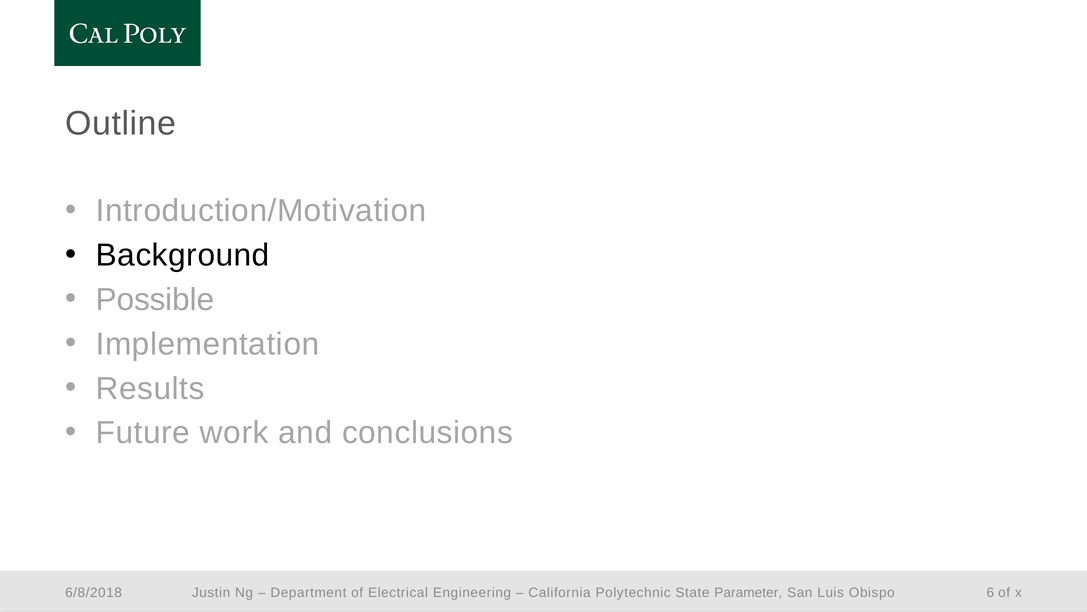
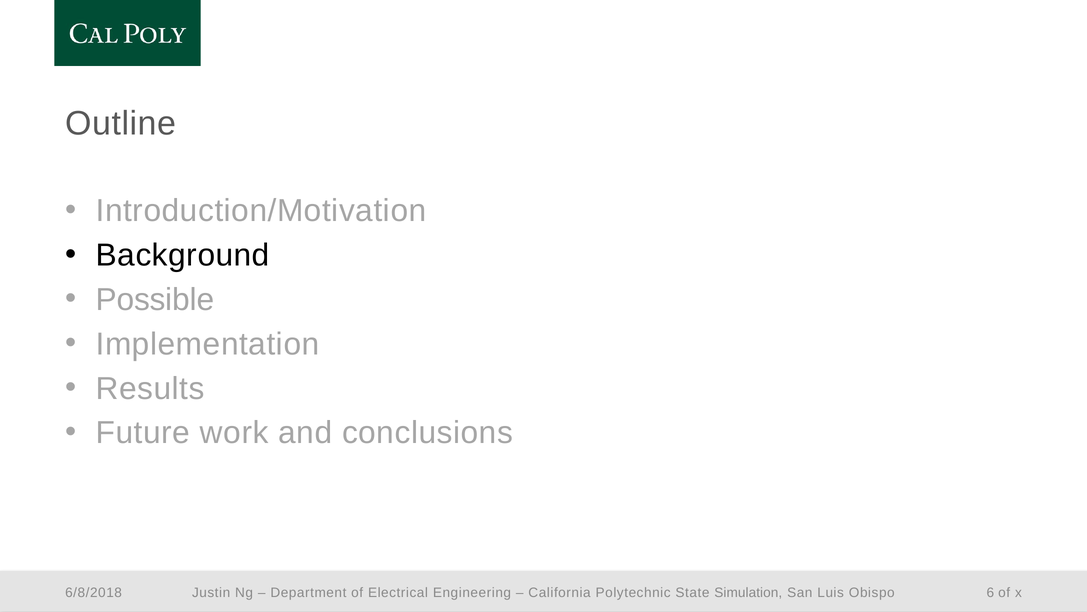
Parameter: Parameter -> Simulation (748, 592)
